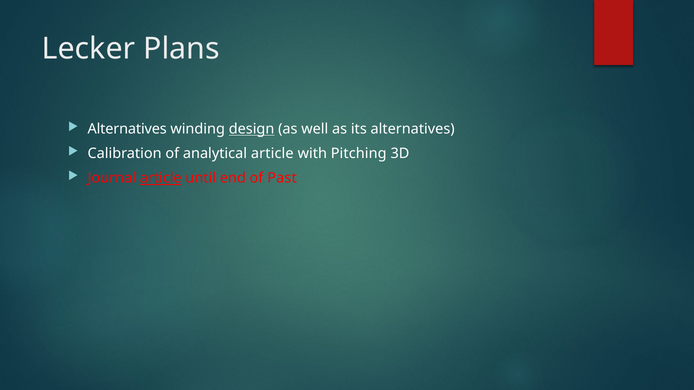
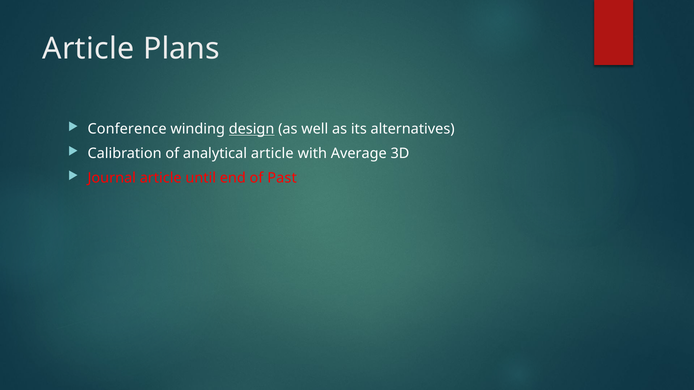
Lecker: Lecker -> Article (88, 49)
Alternatives: Alternatives -> Conference (127, 129)
Pitching: Pitching -> Average (359, 154)
article underline: present -> none (161, 178)
